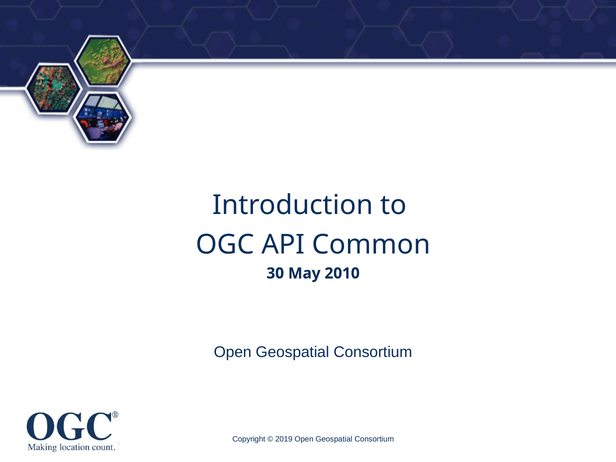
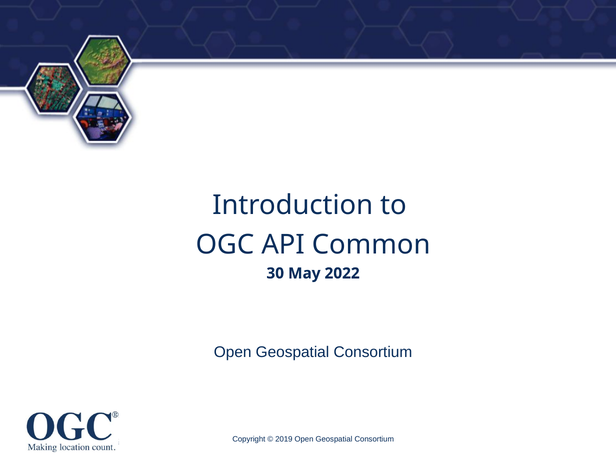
2010: 2010 -> 2022 (342, 273)
